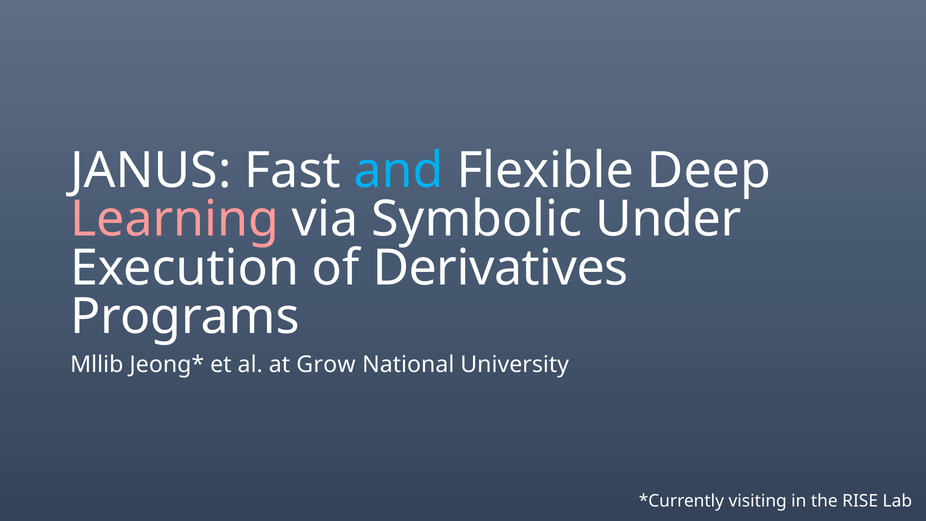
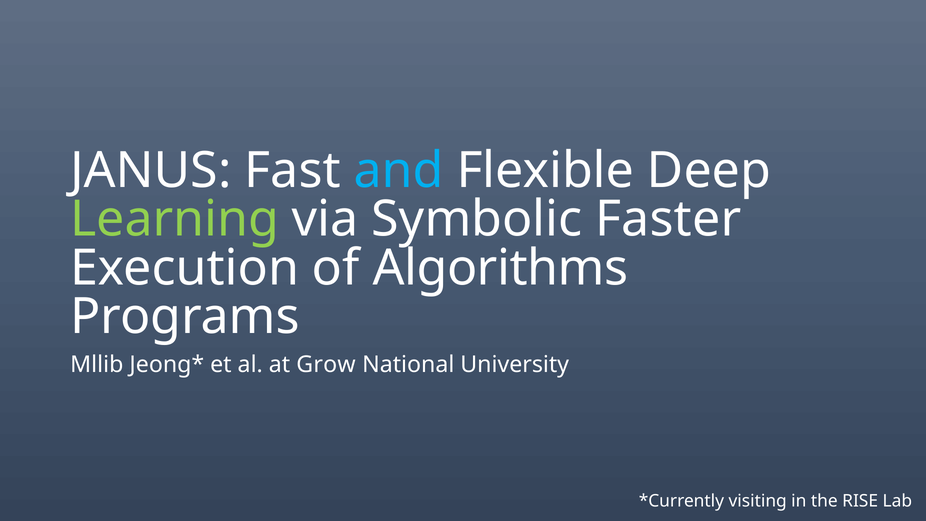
Learning colour: pink -> light green (175, 219)
Under: Under -> Faster (668, 219)
Derivatives: Derivatives -> Algorithms (500, 268)
